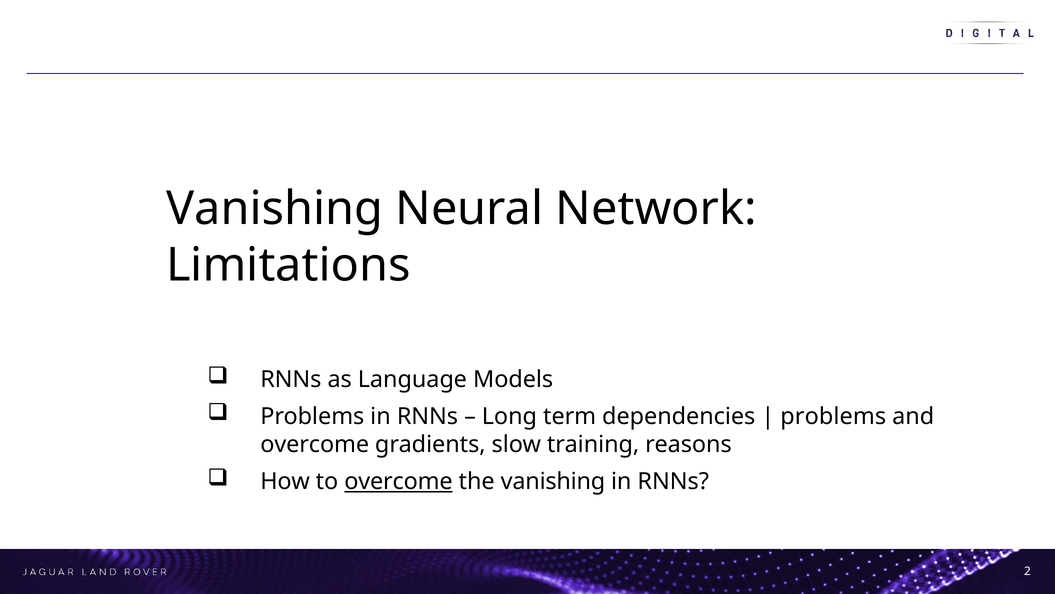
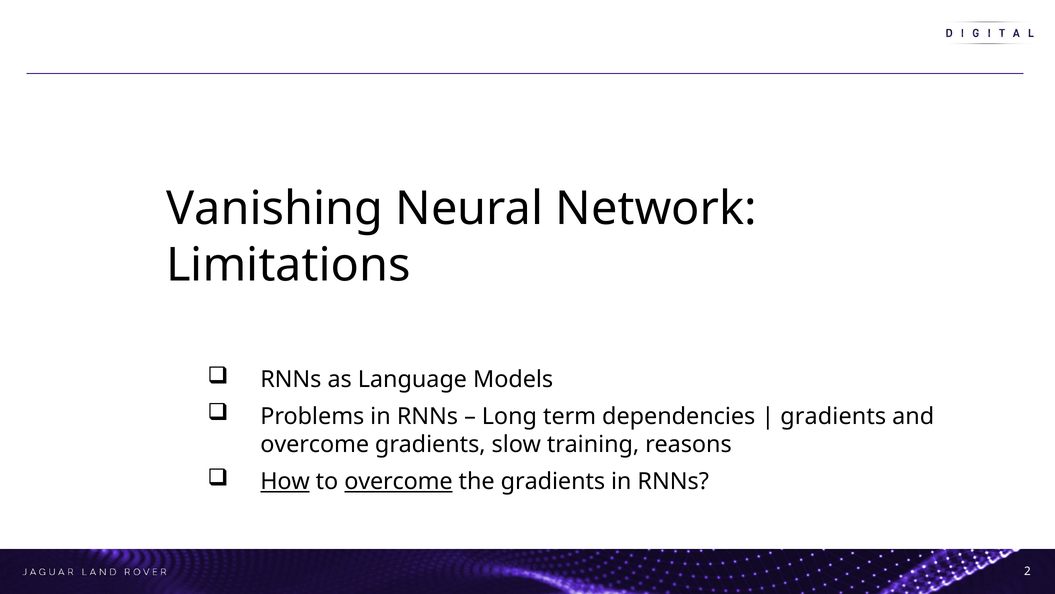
problems: problems -> gradients (833, 416)
How underline: none -> present (285, 481)
the vanishing: vanishing -> gradients (553, 481)
